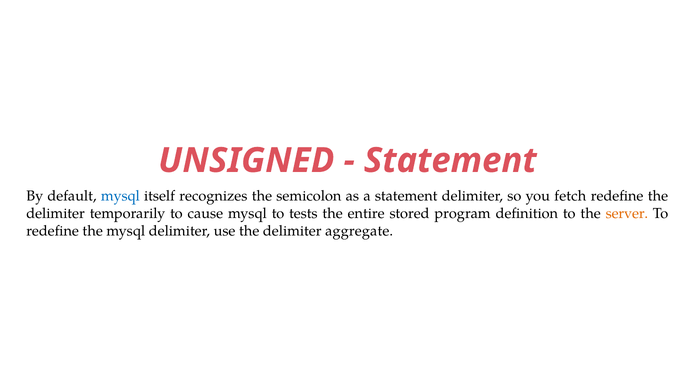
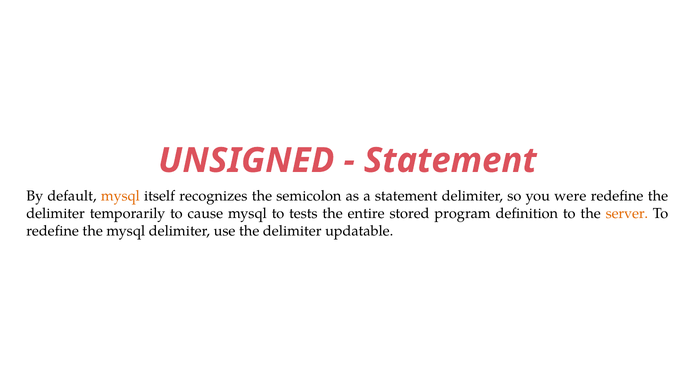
mysql colour: blue -> orange (120, 196)
fetch: fetch -> were (570, 196)
aggregate: aggregate -> updatable (359, 231)
